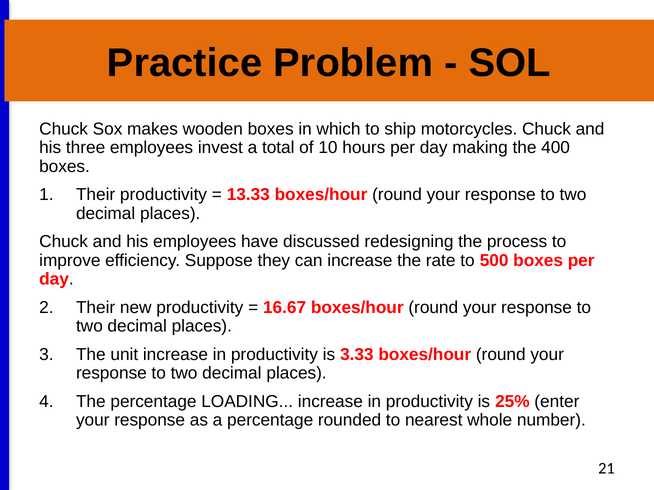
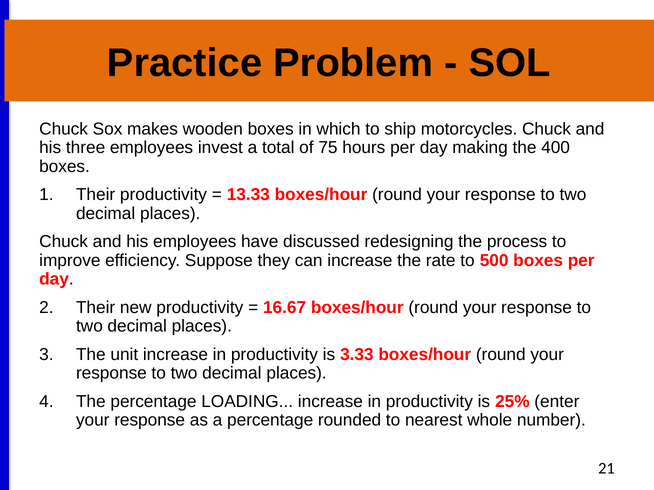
10: 10 -> 75 (328, 148)
